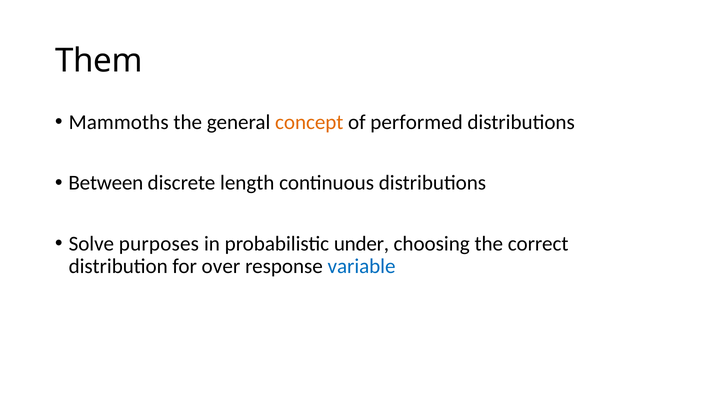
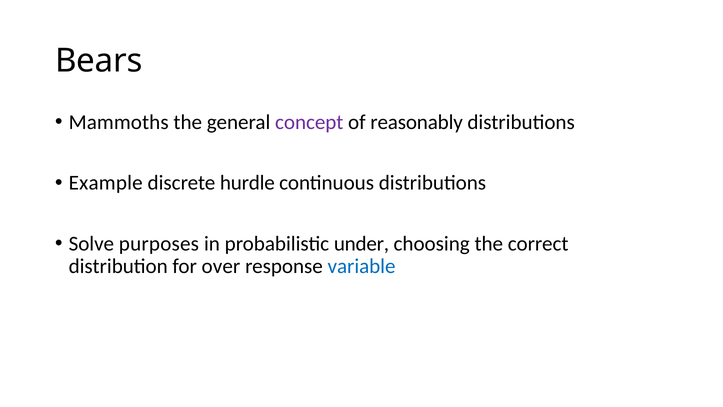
Them: Them -> Bears (99, 61)
concept colour: orange -> purple (309, 122)
performed: performed -> reasonably (417, 122)
Between: Between -> Example (106, 183)
length: length -> hurdle (247, 183)
